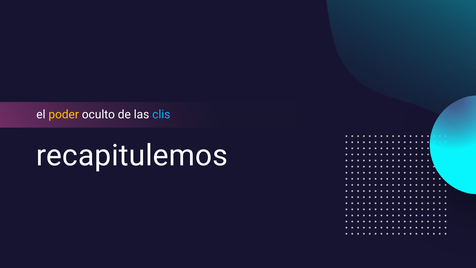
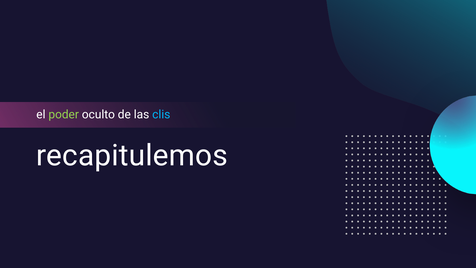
poder colour: yellow -> light green (64, 114)
